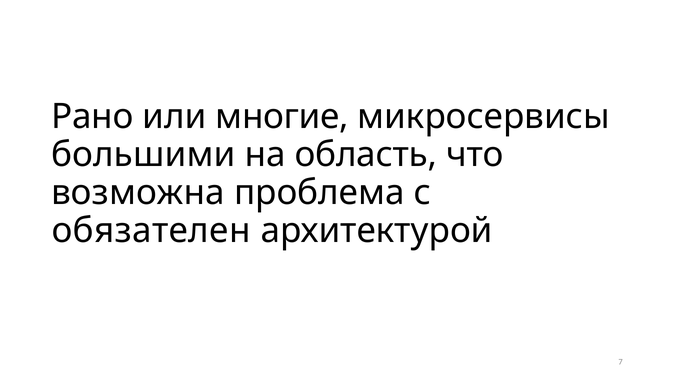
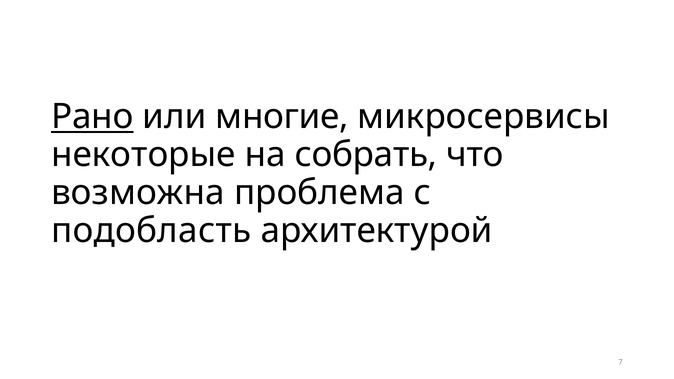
Рано underline: none -> present (92, 117)
большими: большими -> некоторые (143, 155)
область: область -> собрать (366, 155)
обязателен: обязателен -> подобласть (151, 230)
